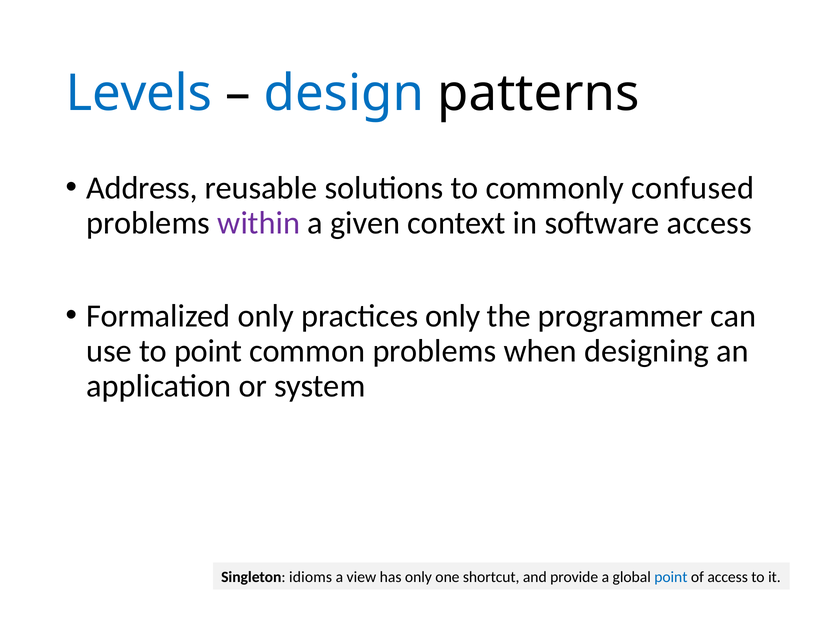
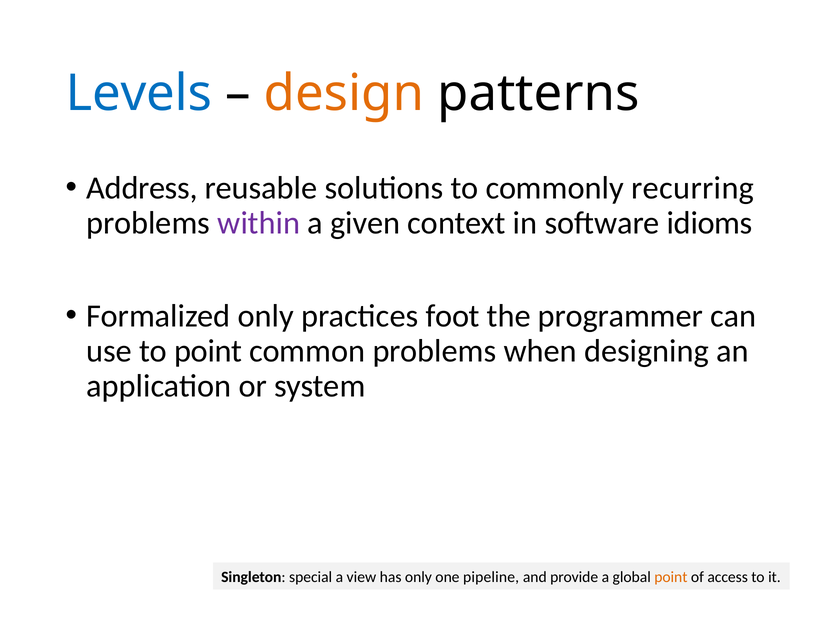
design colour: blue -> orange (344, 93)
confused: confused -> recurring (693, 188)
software access: access -> idioms (710, 223)
practices only: only -> foot (453, 316)
idioms: idioms -> special (311, 577)
shortcut: shortcut -> pipeline (491, 577)
point colour: blue -> orange (671, 577)
